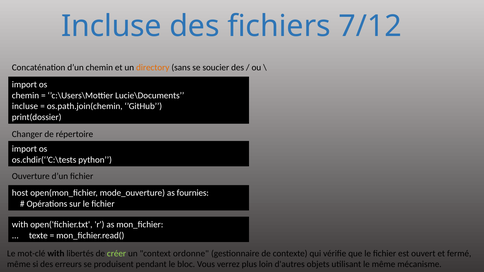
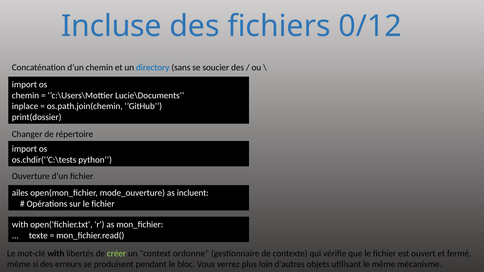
7/12: 7/12 -> 0/12 (370, 26)
directory colour: orange -> blue (153, 68)
incluse: incluse -> inplace (25, 106)
host: host -> ailes (20, 193)
fournies: fournies -> incluent (193, 193)
